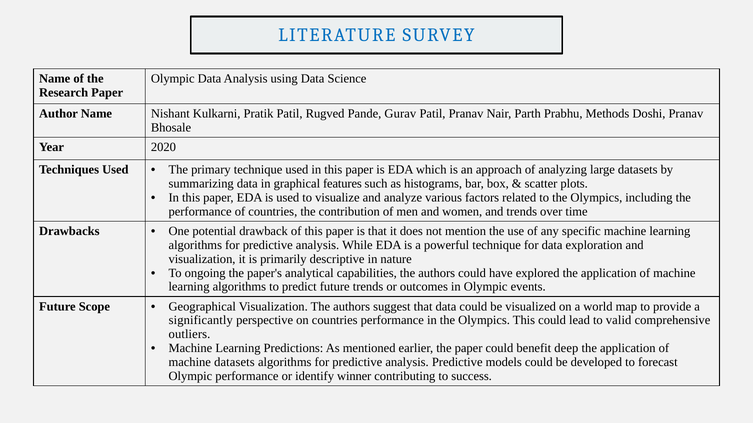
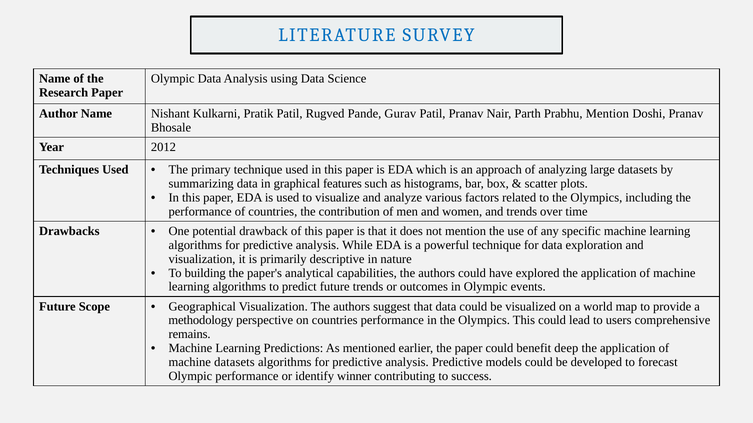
Prabhu Methods: Methods -> Mention (607, 114)
2020: 2020 -> 2012 (163, 147)
ongoing: ongoing -> building (205, 273)
significantly: significantly -> methodology (201, 321)
valid: valid -> users (619, 321)
outliers: outliers -> remains (190, 335)
